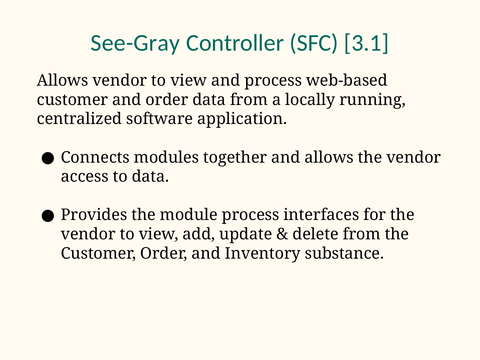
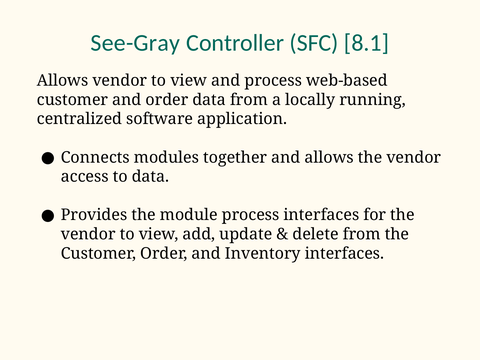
3.1: 3.1 -> 8.1 (367, 43)
Inventory substance: substance -> interfaces (345, 253)
